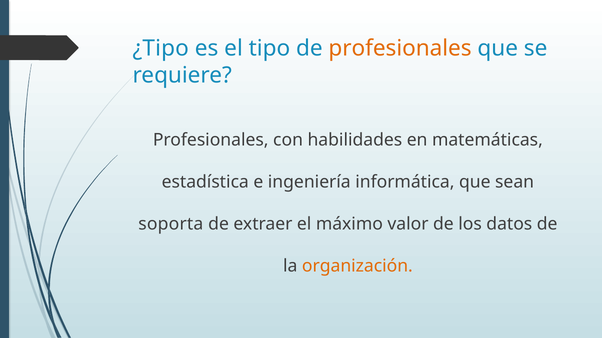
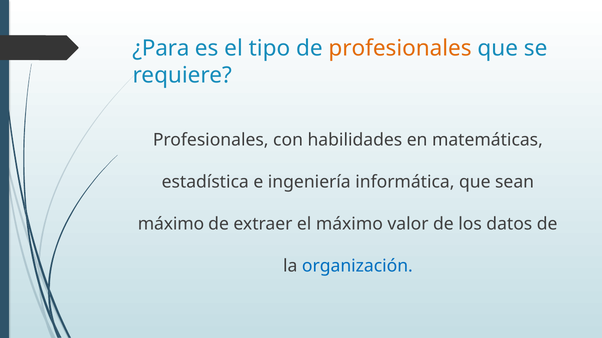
¿Tipo: ¿Tipo -> ¿Para (161, 48)
soporta: soporta -> máximo (171, 224)
organización colour: orange -> blue (357, 267)
